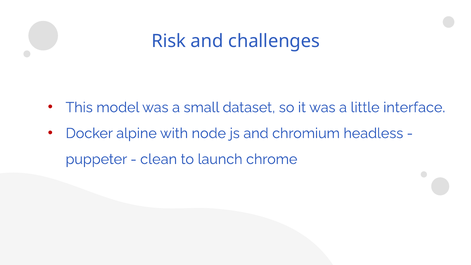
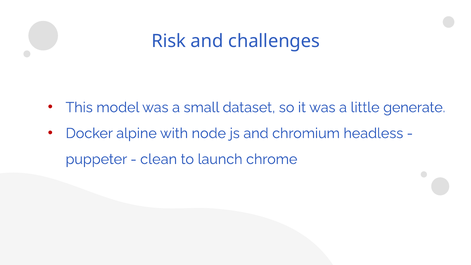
interface: interface -> generate (414, 107)
